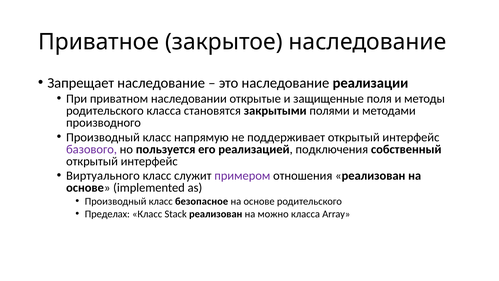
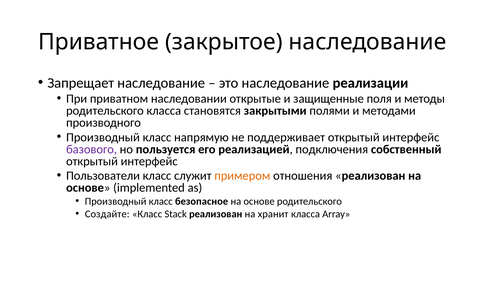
Виртуального: Виртуального -> Пользователи (103, 176)
примером colour: purple -> orange (242, 176)
Пределах: Пределах -> Создайте (107, 214)
можно: можно -> хранит (273, 214)
